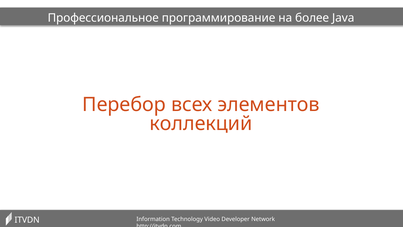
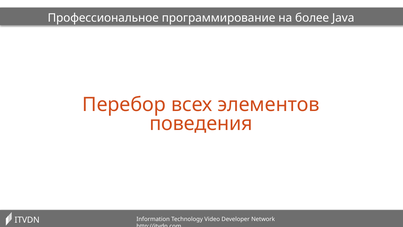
коллекций: коллекций -> поведения (201, 124)
